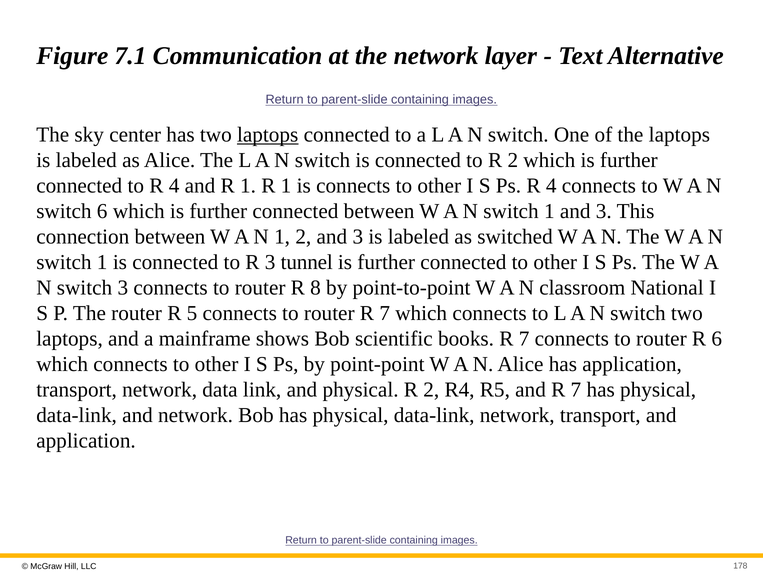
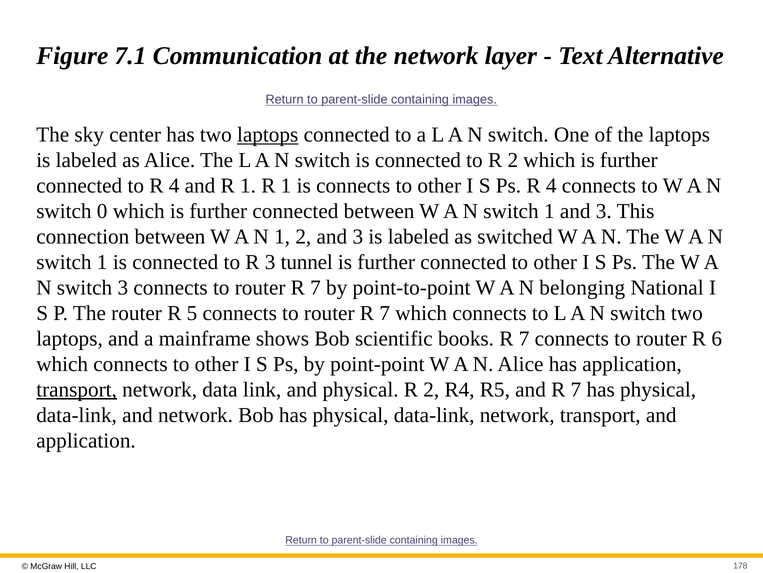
switch 6: 6 -> 0 (102, 211)
8: 8 -> 7 (315, 287)
classroom: classroom -> belonging (582, 287)
transport underline: none -> present (77, 389)
